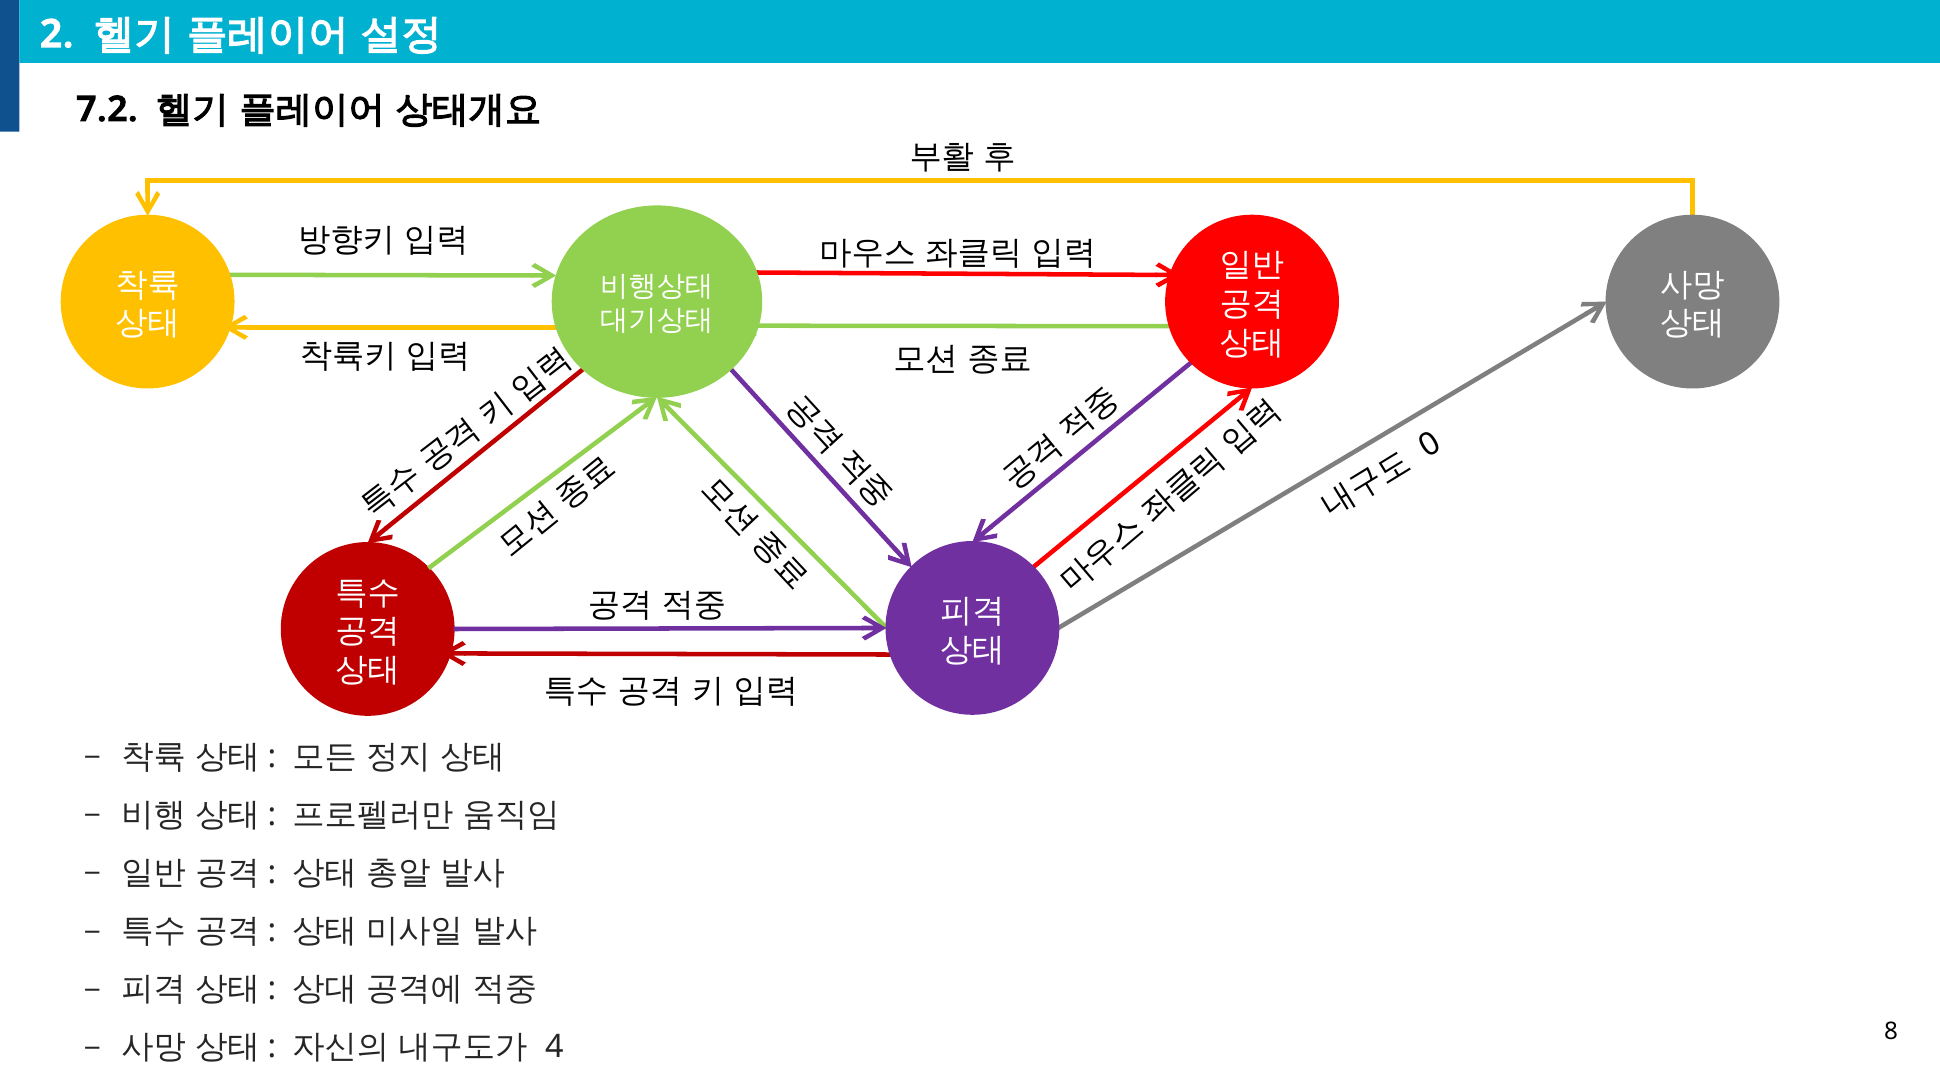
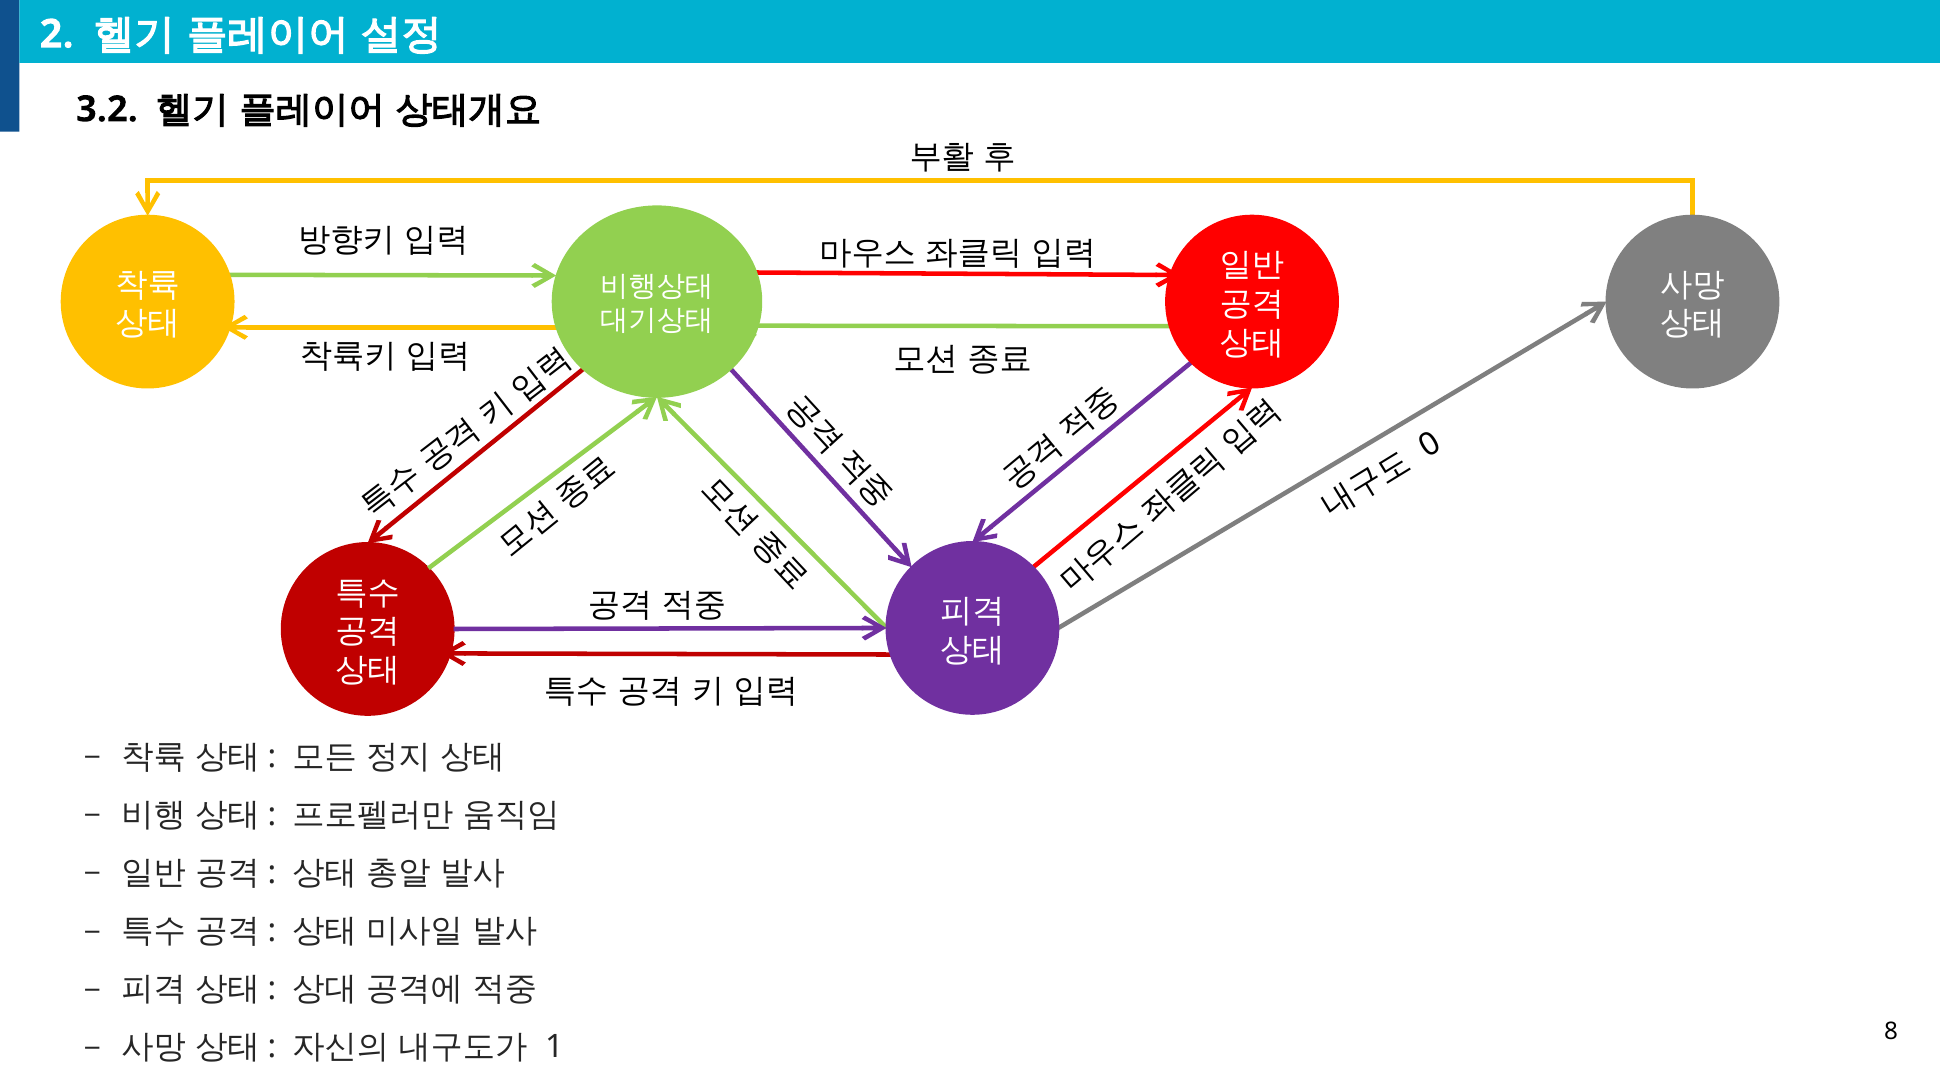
7.2: 7.2 -> 3.2 (107, 109)
4: 4 -> 1 (554, 1047)
